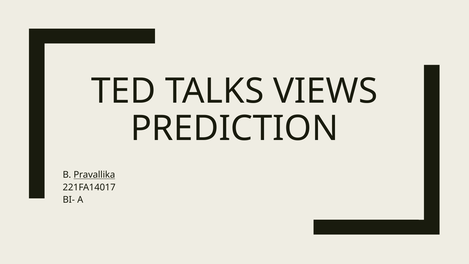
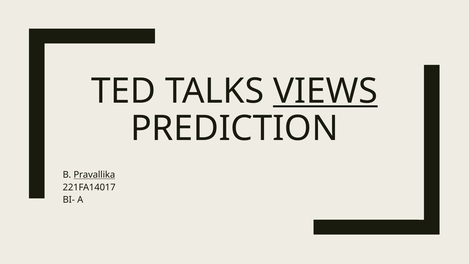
VIEWS underline: none -> present (325, 91)
